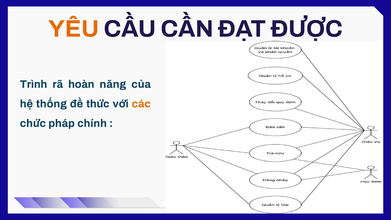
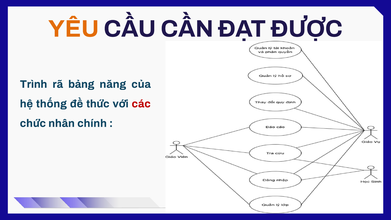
hoàn: hoàn -> bảng (81, 84)
các colour: orange -> red (141, 104)
pháp: pháp -> nhân (62, 123)
